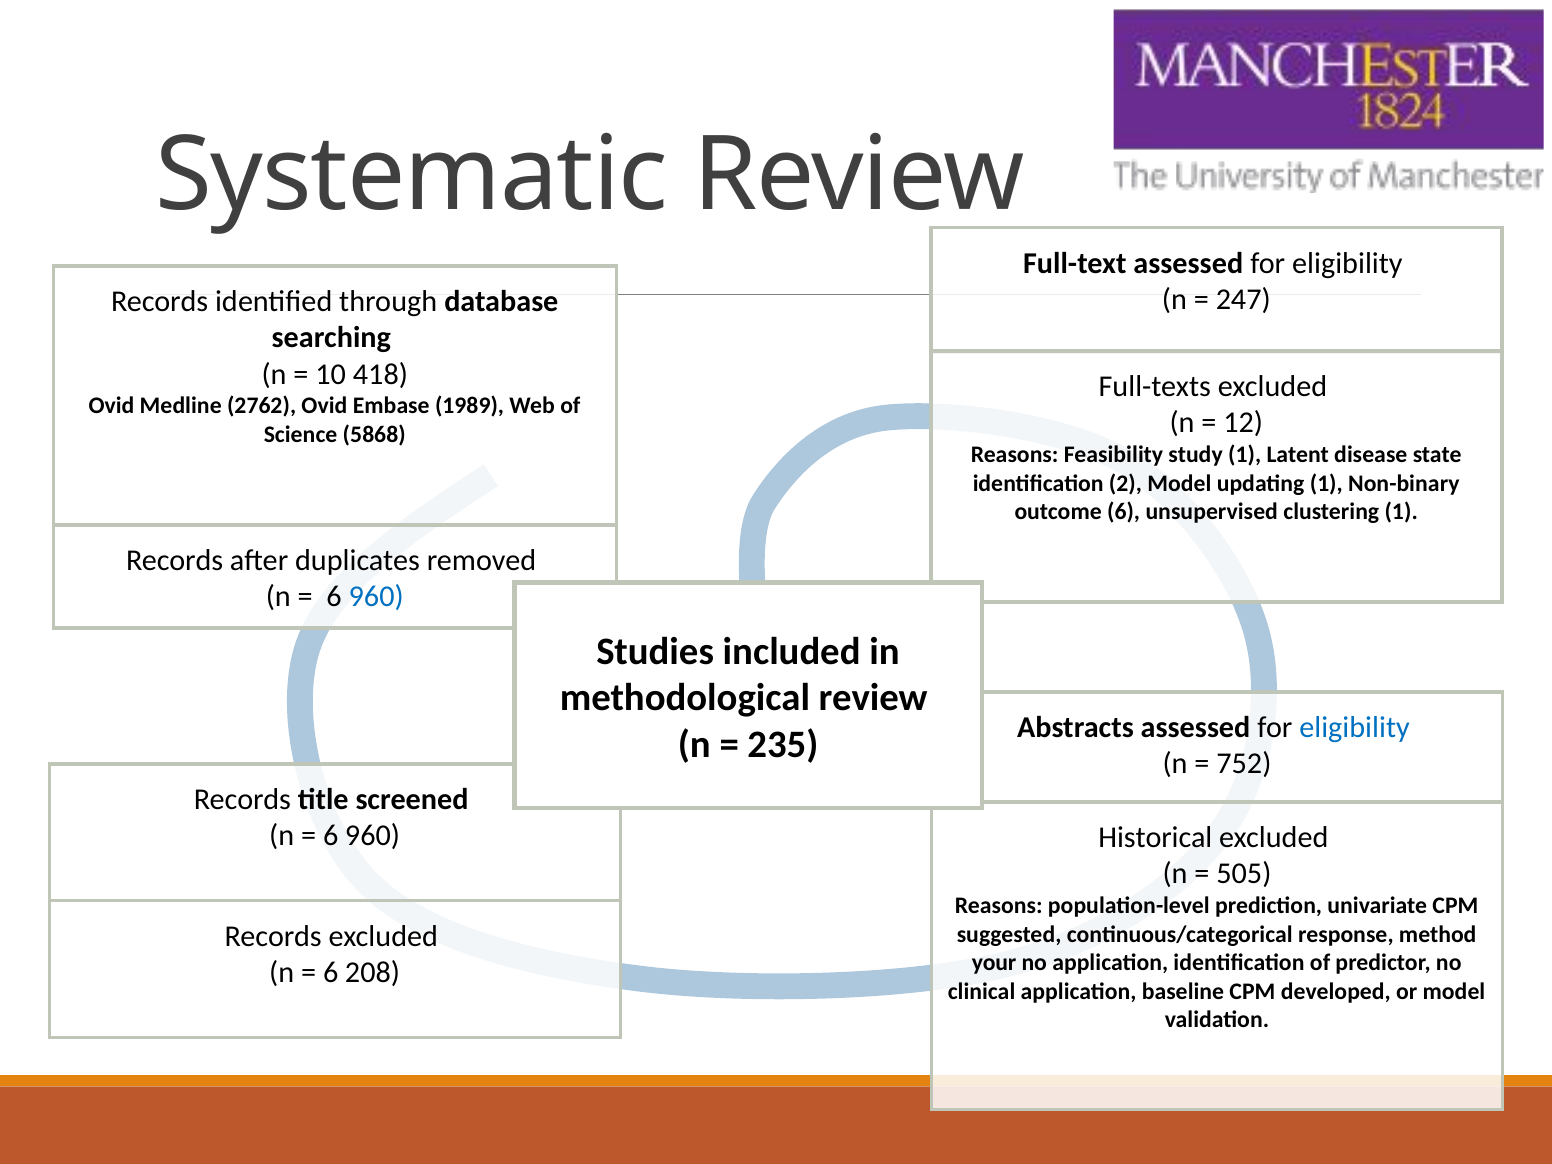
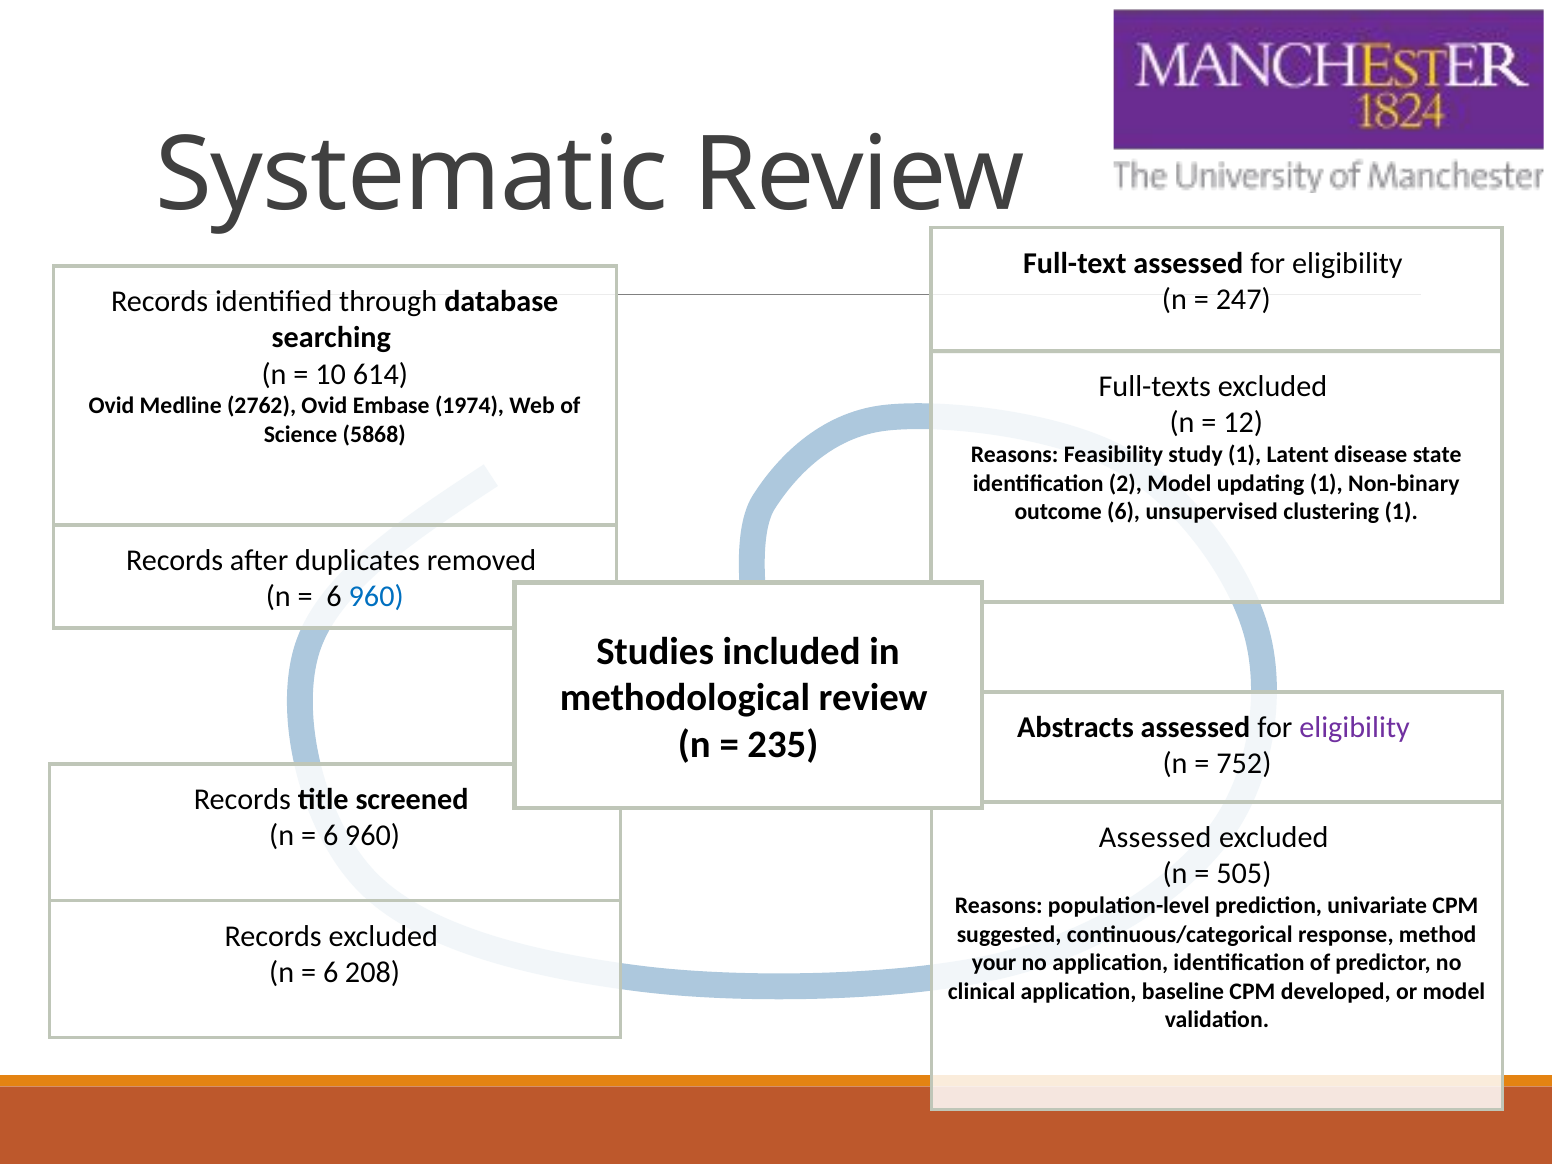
418: 418 -> 614 (380, 374)
1989: 1989 -> 1974 (470, 406)
eligibility colour: blue -> purple (1355, 728)
Historical: Historical -> Assessed (1155, 838)
